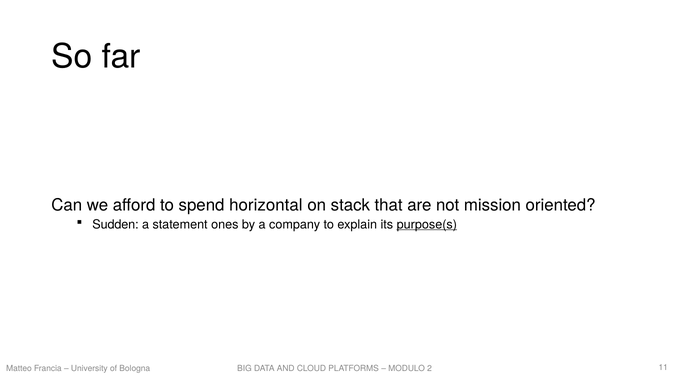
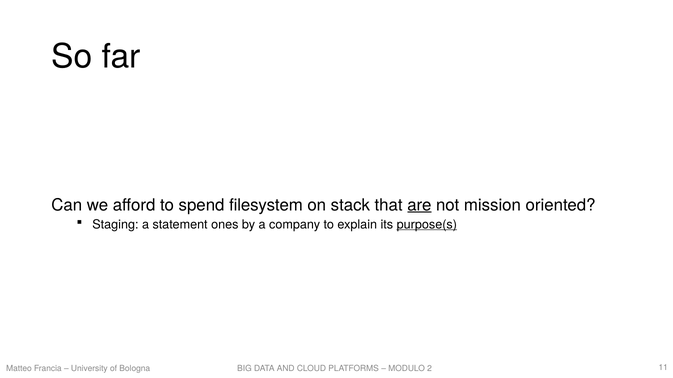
horizontal: horizontal -> filesystem (266, 205)
are underline: none -> present (419, 205)
Sudden: Sudden -> Staging (115, 225)
